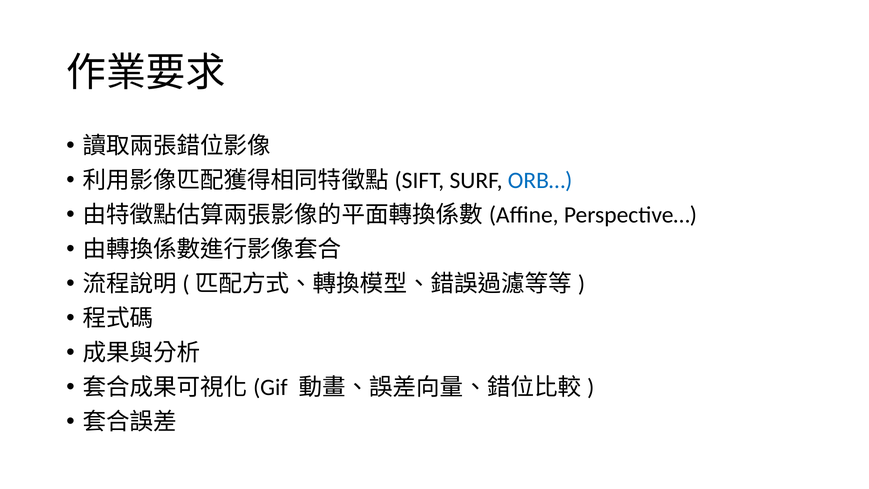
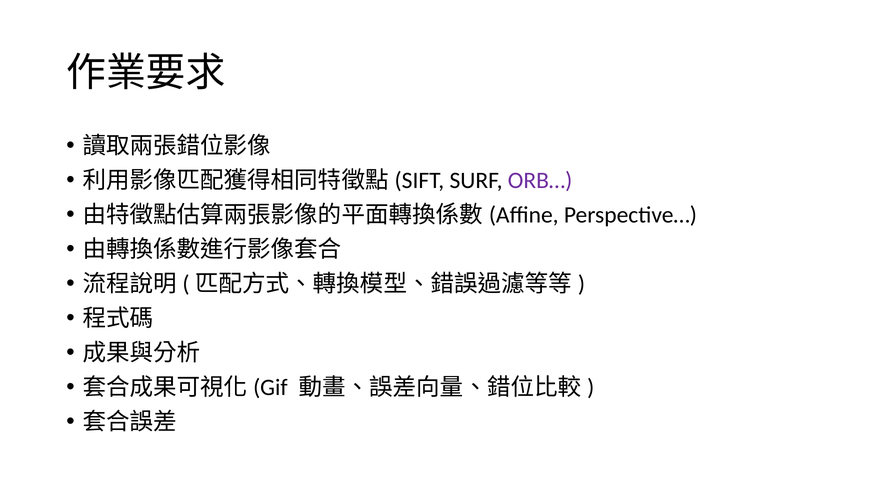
ORB… colour: blue -> purple (540, 180)
